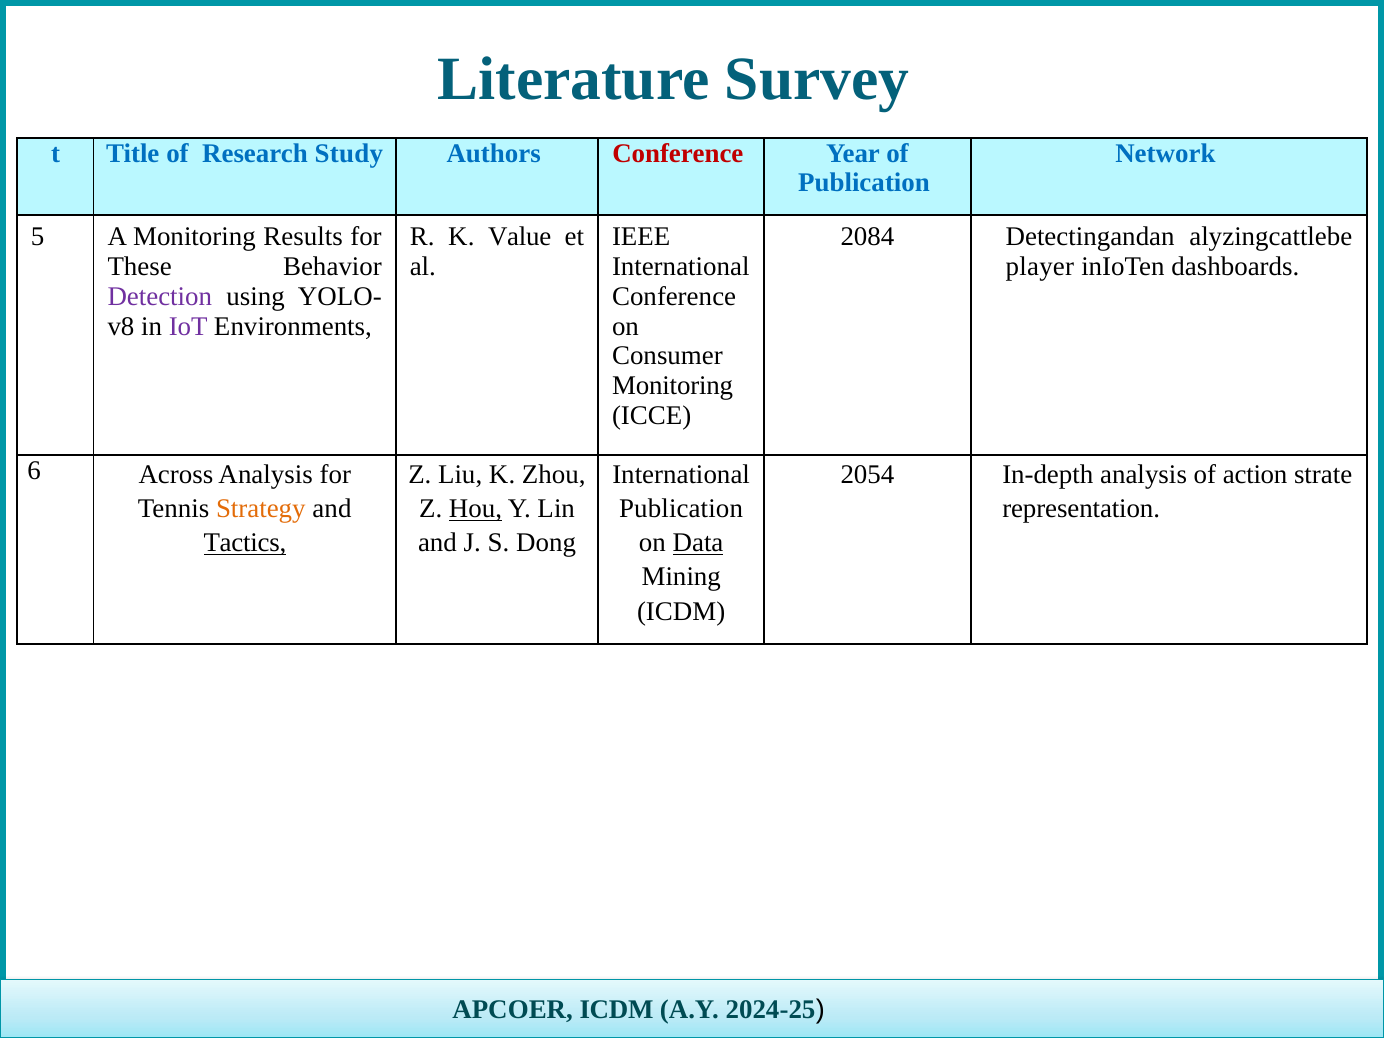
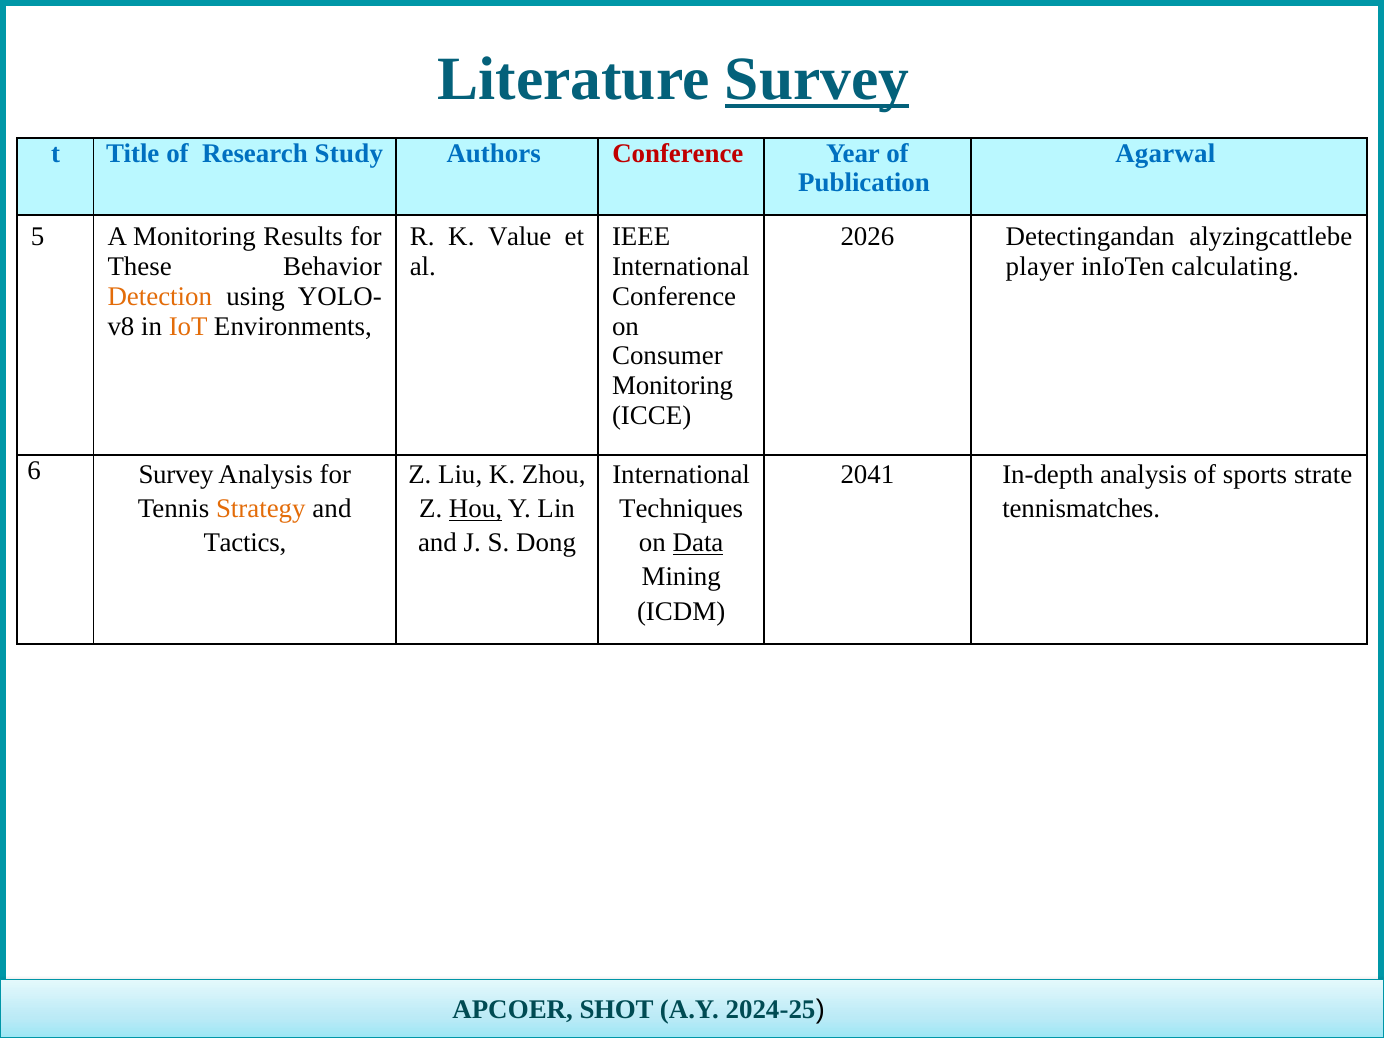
Survey underline: none -> present (817, 79)
Network: Network -> Agarwal (1165, 153)
2084: 2084 -> 2026 (867, 237)
dashboards: dashboards -> calculating (1235, 267)
Detection colour: purple -> orange (160, 297)
IoT colour: purple -> orange (188, 326)
6 Across: Across -> Survey (176, 475)
2054: 2054 -> 2041 (867, 475)
action: action -> sports (1255, 475)
Publication: Publication -> Techniques (681, 509)
representation: representation -> tennismatches (1081, 509)
Tactics underline: present -> none (245, 543)
APCOER ICDM: ICDM -> SHOT (617, 1010)
